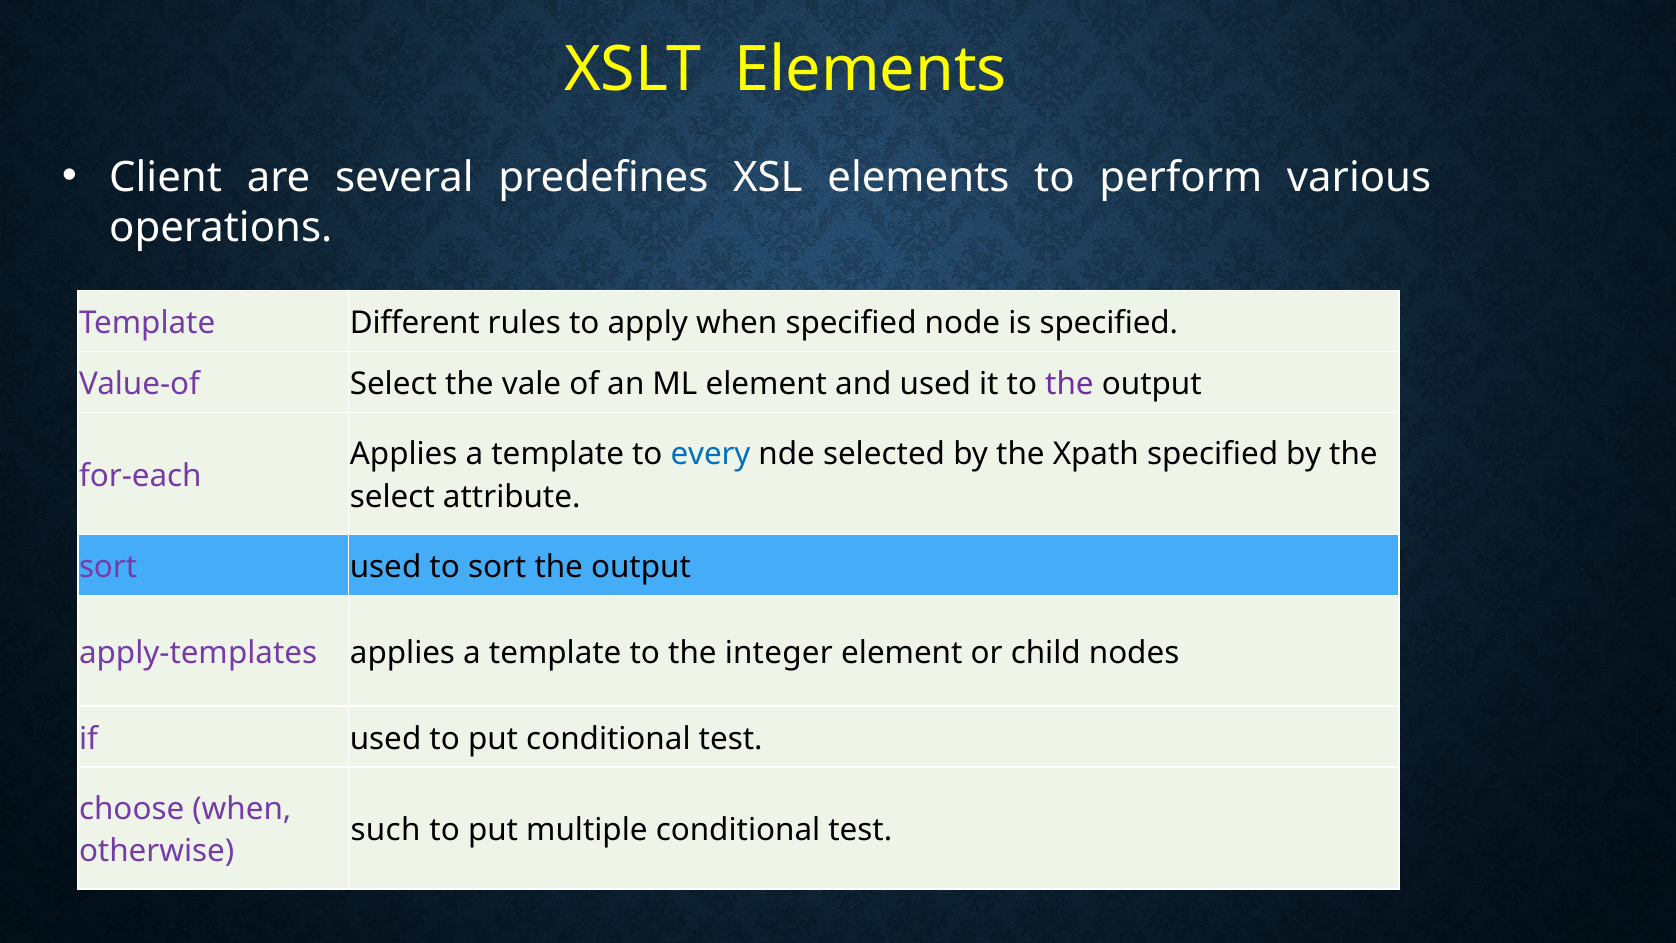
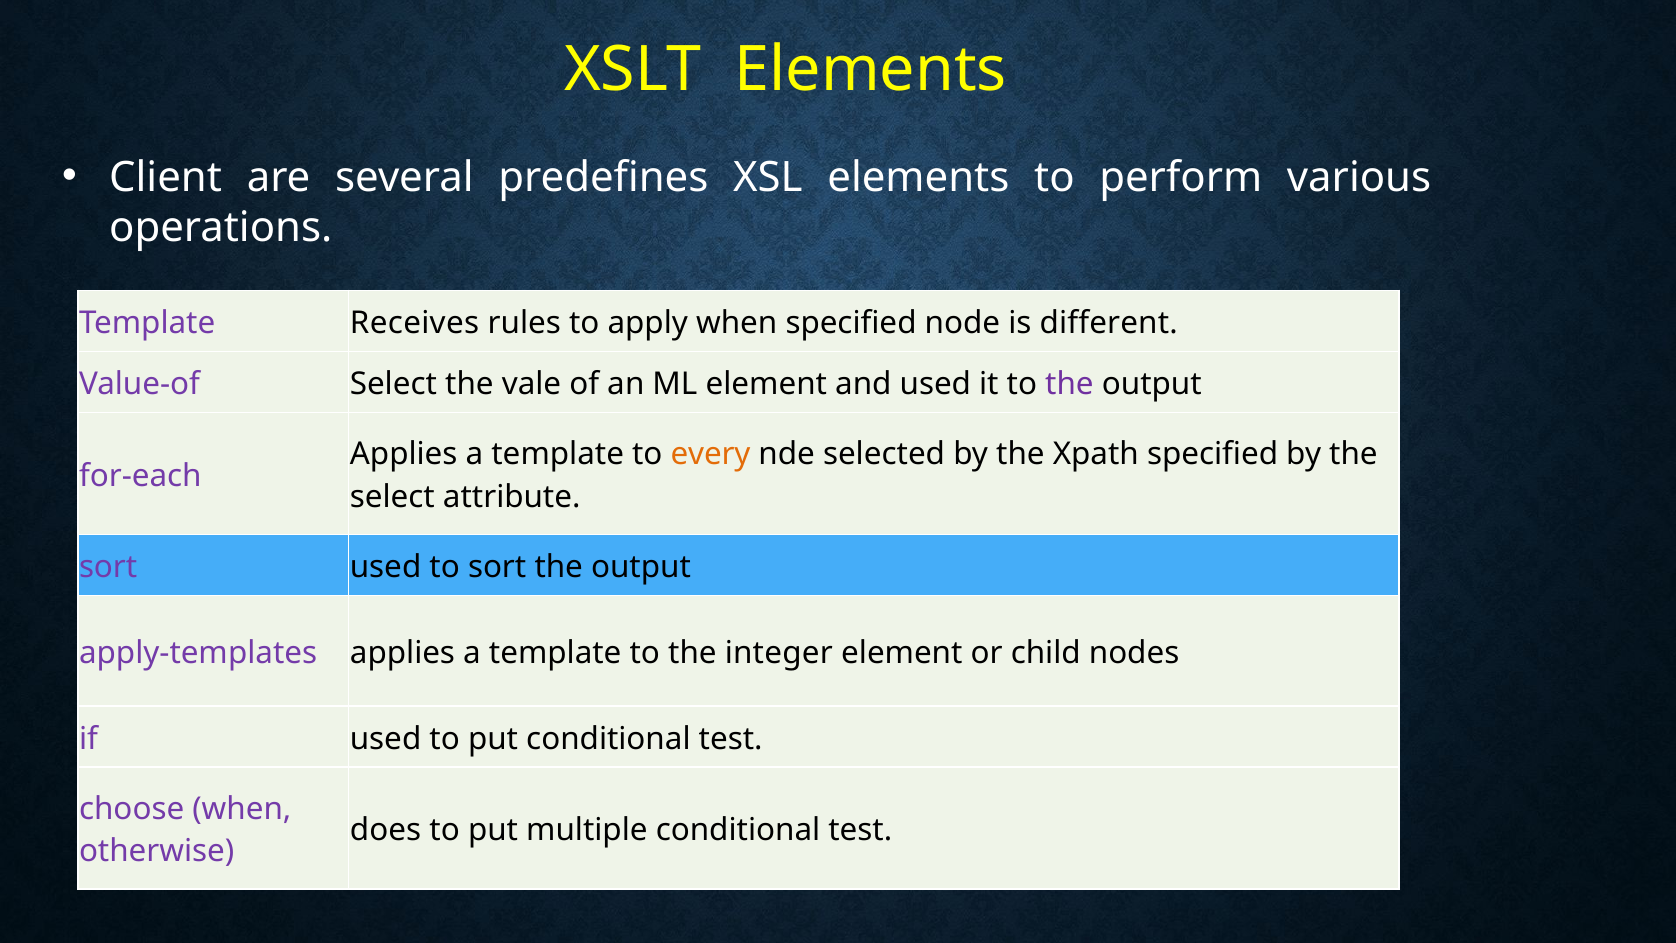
Different: Different -> Receives (415, 323)
is specified: specified -> different (1109, 323)
every colour: blue -> orange (711, 454)
such: such -> does (386, 830)
